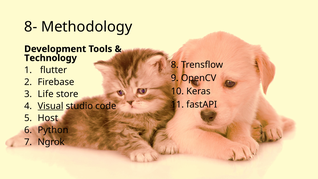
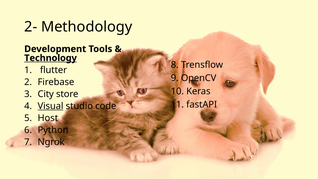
8-: 8- -> 2- (31, 27)
Technology underline: none -> present (51, 58)
Life: Life -> City (46, 94)
